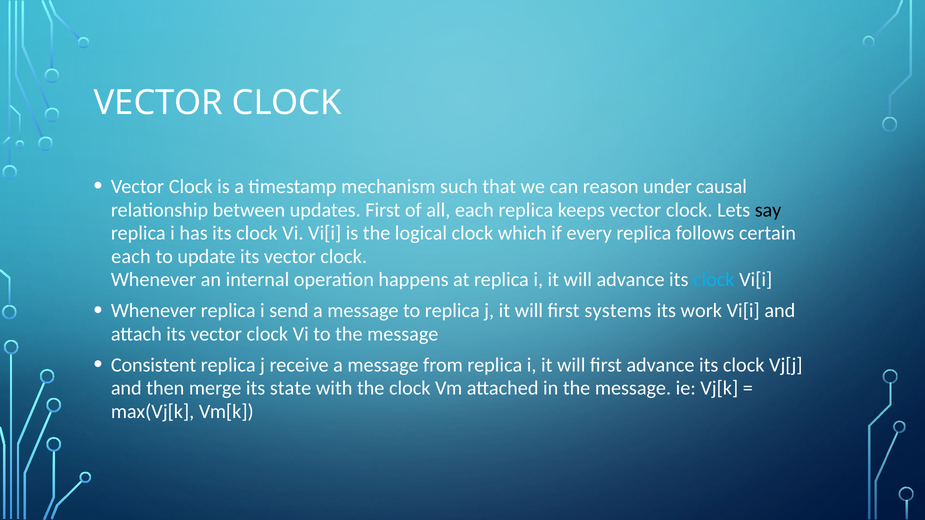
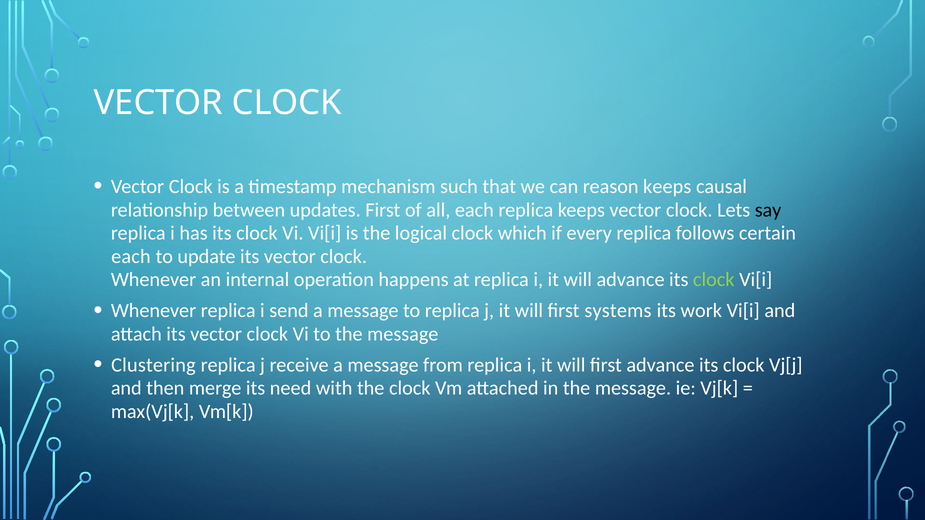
reason under: under -> keeps (667, 187)
clock colour: light blue -> light green (714, 280)
Consistent: Consistent -> Clustering (153, 365)
state: state -> need (291, 389)
